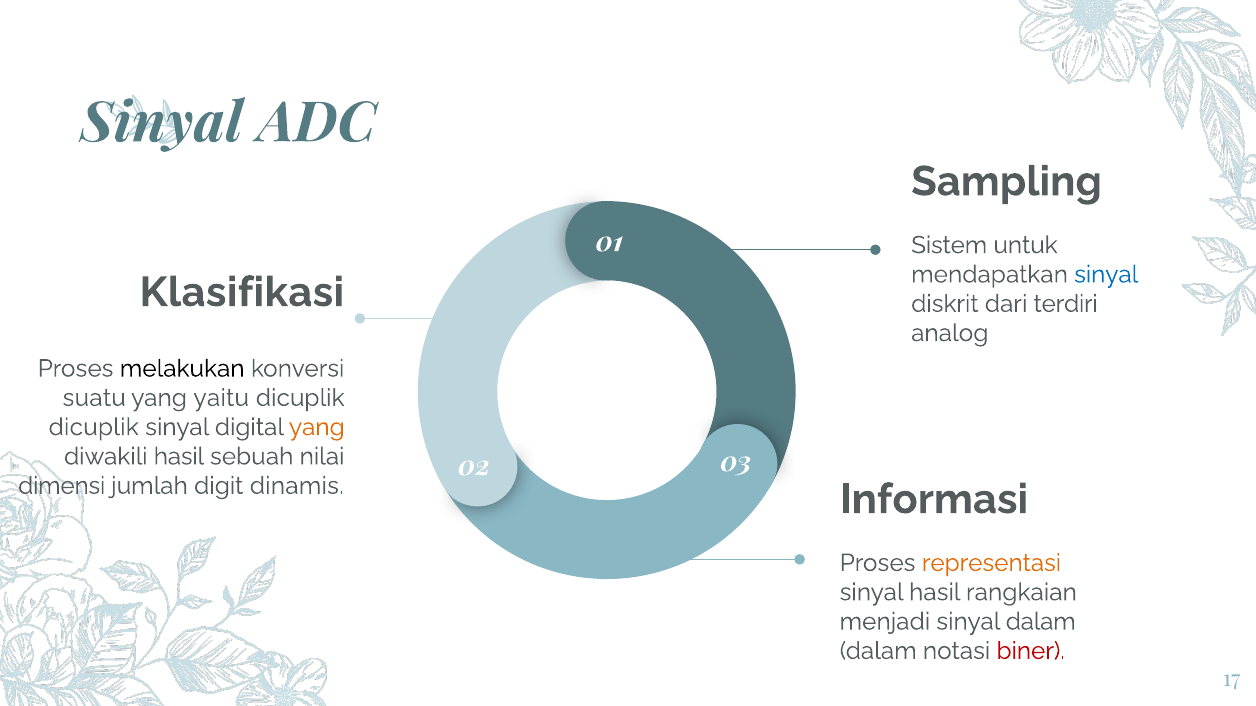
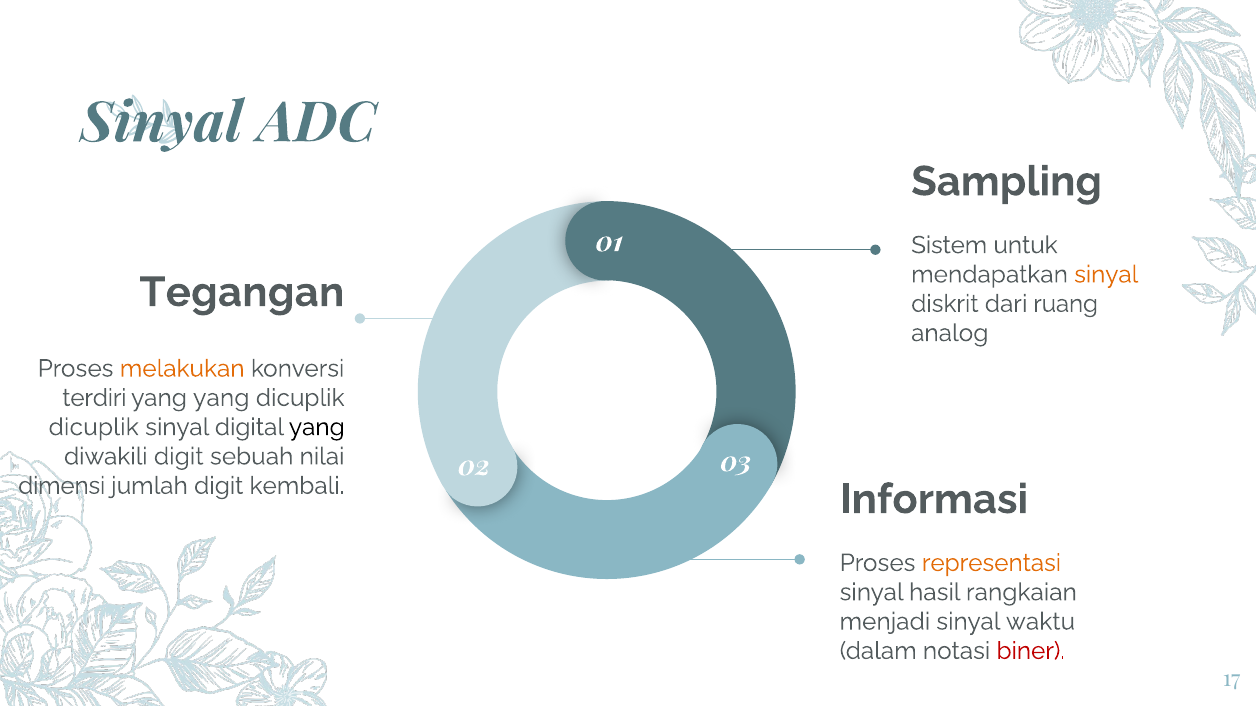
sinyal colour: blue -> orange (1106, 275)
Klasifikasi: Klasifikasi -> Tegangan (242, 292)
terdiri: terdiri -> ruang (1066, 304)
melakukan colour: black -> orange (182, 369)
suatu: suatu -> terdiri (94, 398)
yang yaitu: yaitu -> yang (221, 398)
yang colour: orange -> black (317, 427)
diwakili hasil: hasil -> digit (179, 457)
dinamis: dinamis -> kembali (297, 486)
sinyal dalam: dalam -> waktu (1041, 622)
